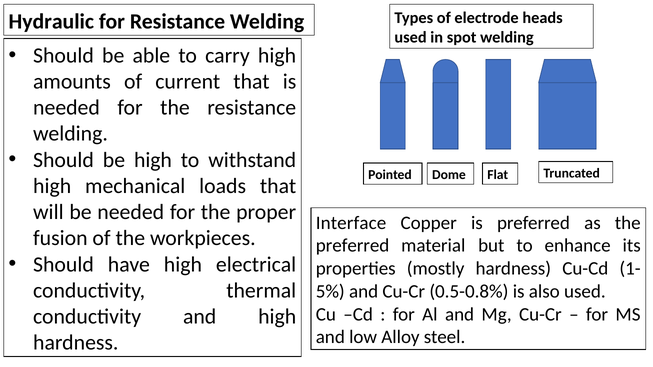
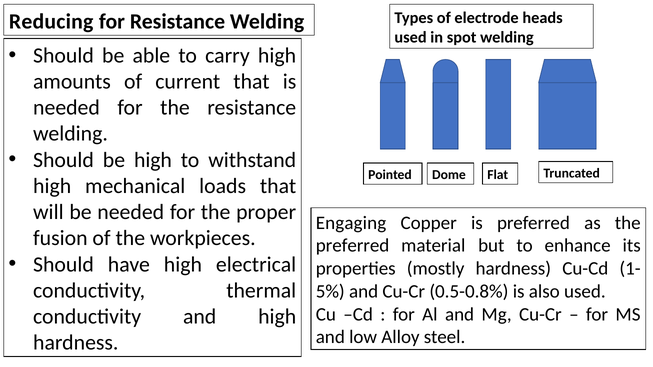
Hydraulic: Hydraulic -> Reducing (51, 21)
Interface: Interface -> Engaging (351, 223)
